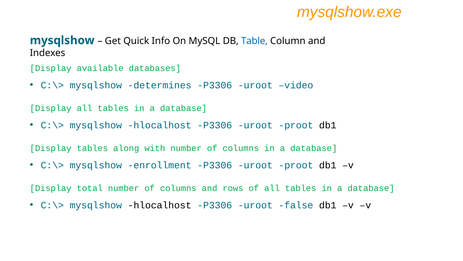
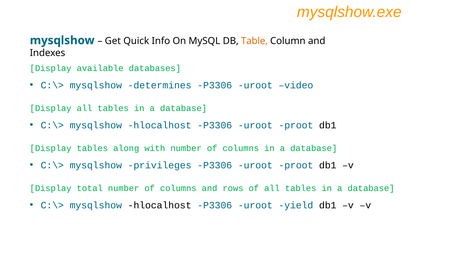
Table colour: blue -> orange (254, 41)
enrollment: enrollment -> privileges (160, 165)
false: false -> yield (296, 205)
